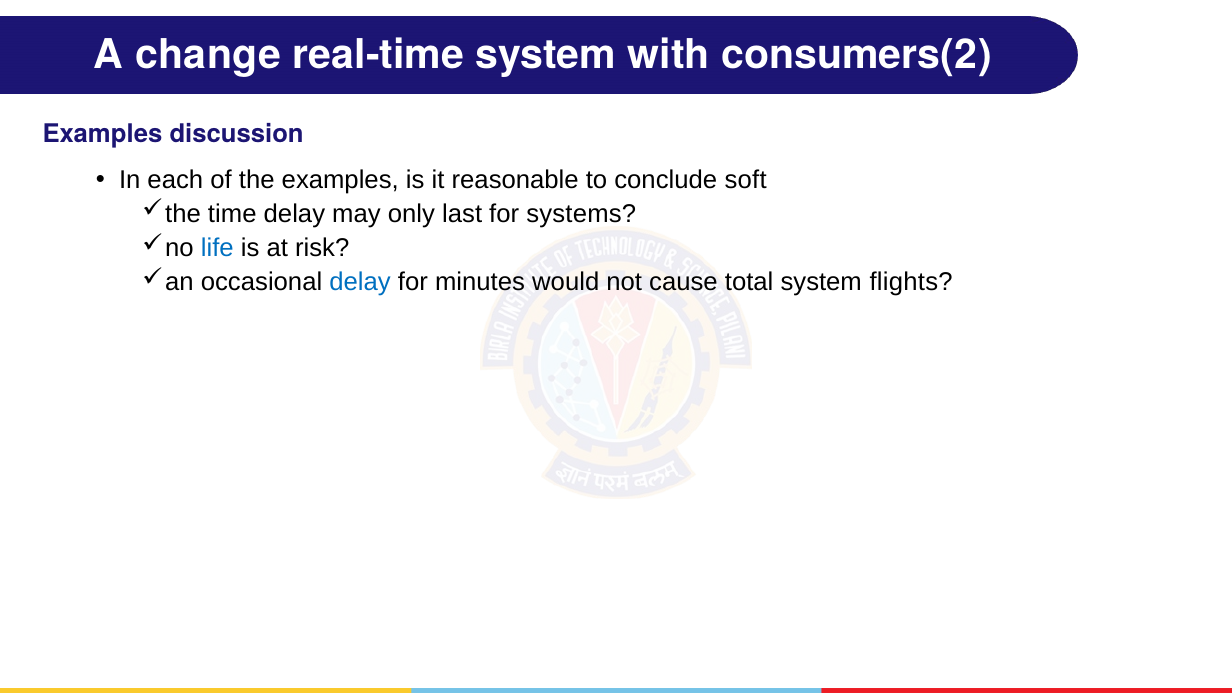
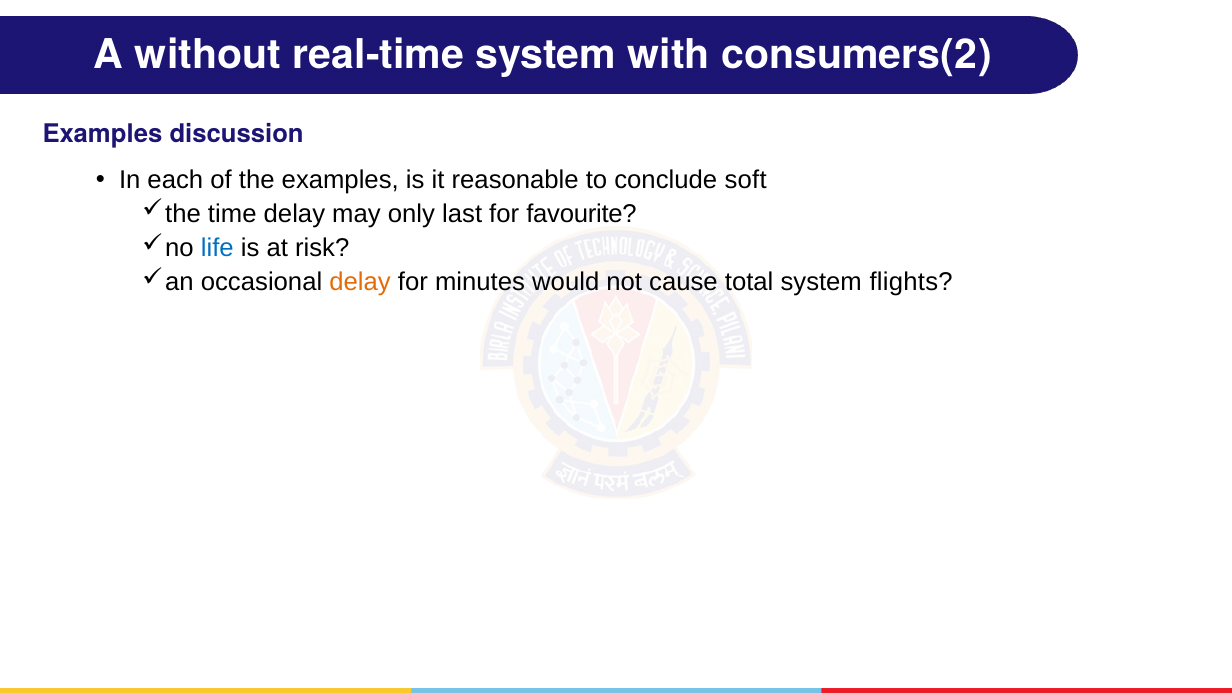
change: change -> without (208, 55)
systems: systems -> favourite (582, 214)
delay colour: blue -> orange (360, 282)
